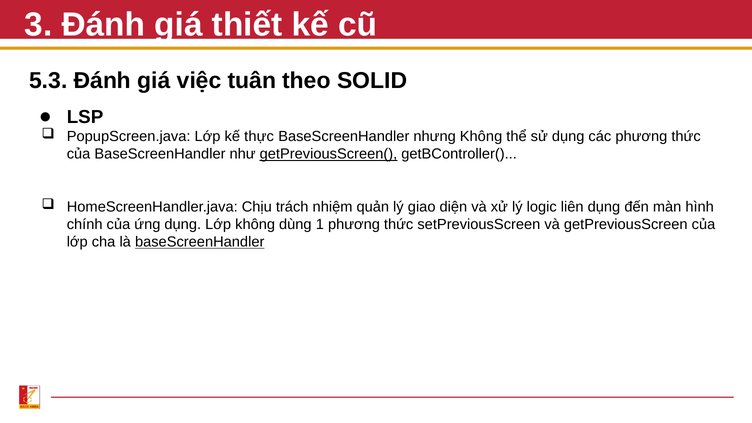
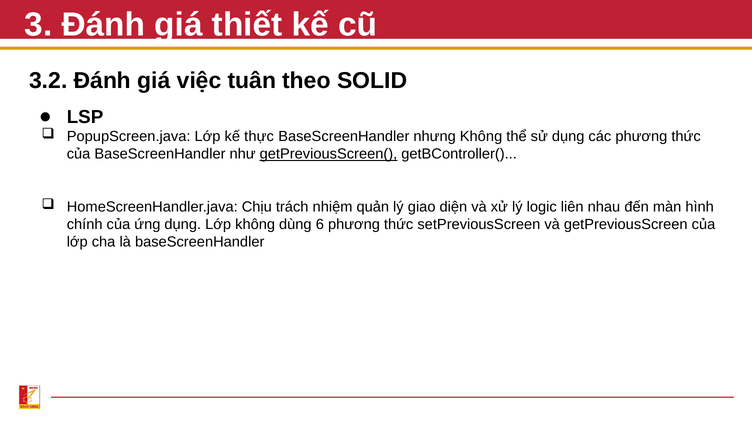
5.3: 5.3 -> 3.2 (48, 81)
liên dụng: dụng -> nhau (604, 207)
1: 1 -> 6 (320, 224)
baseScreenHandler underline: present -> none (200, 242)
